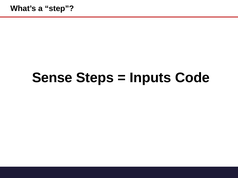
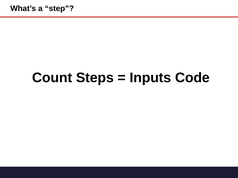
Sense: Sense -> Count (52, 78)
